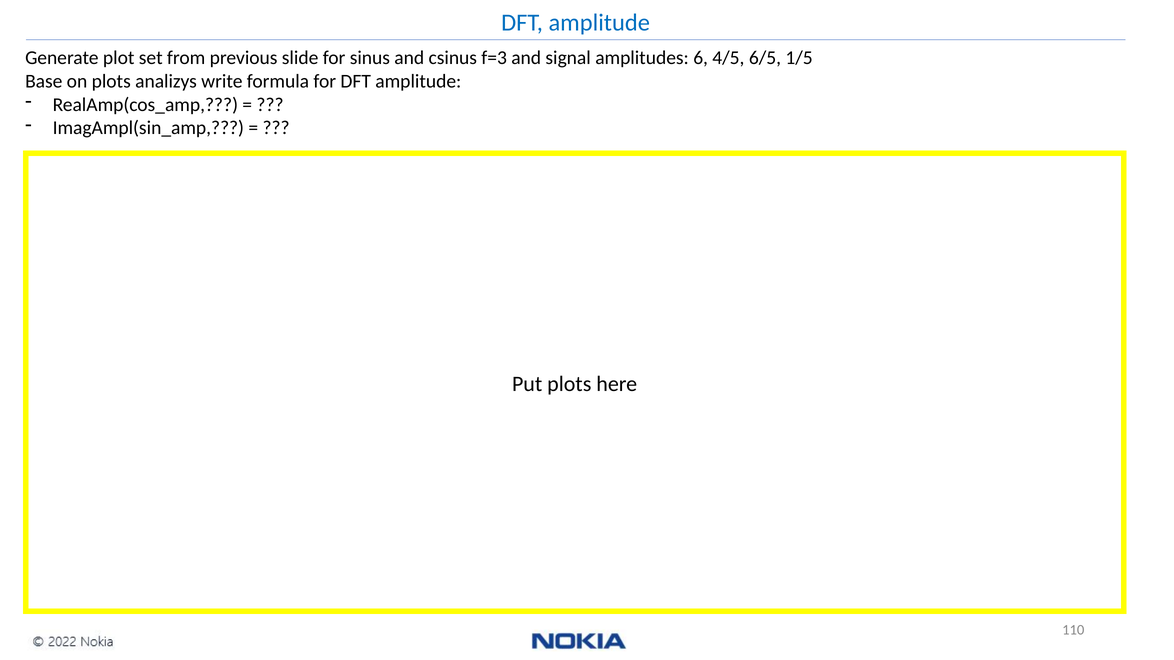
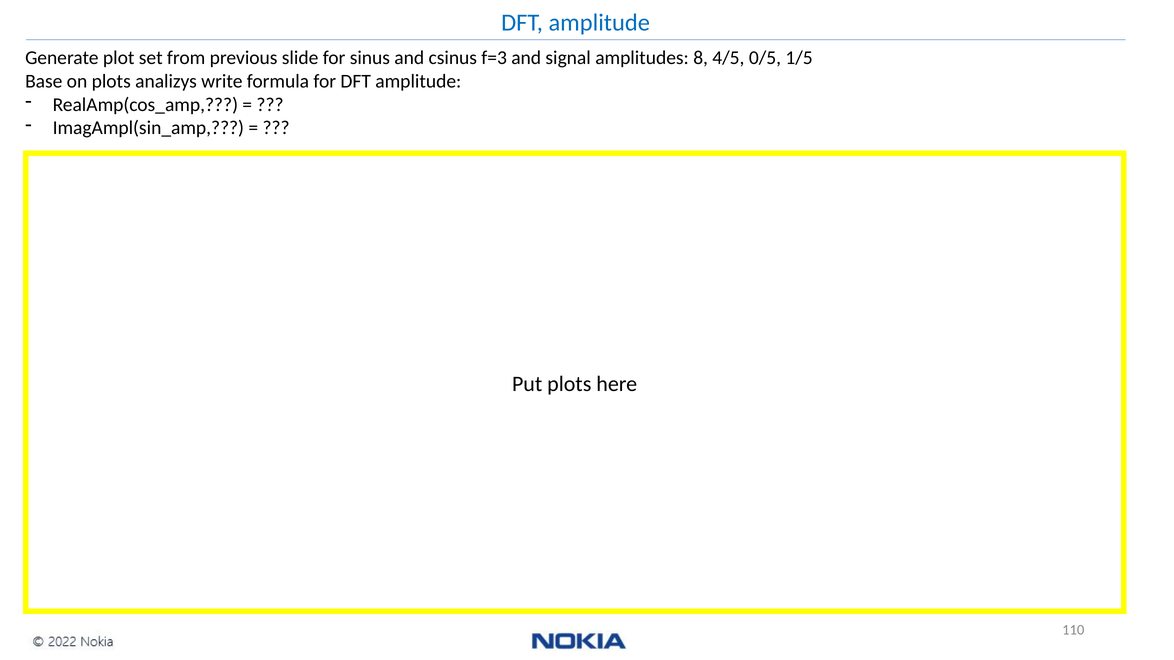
6: 6 -> 8 (701, 58)
6/5: 6/5 -> 0/5 (765, 58)
